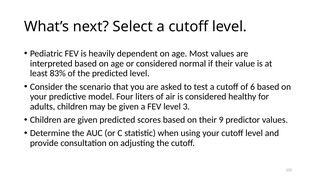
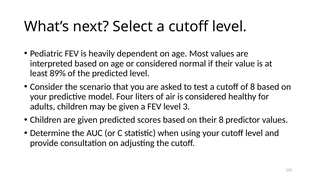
83%: 83% -> 89% (58, 73)
of 6: 6 -> 8 (253, 87)
their 9: 9 -> 8 (221, 120)
